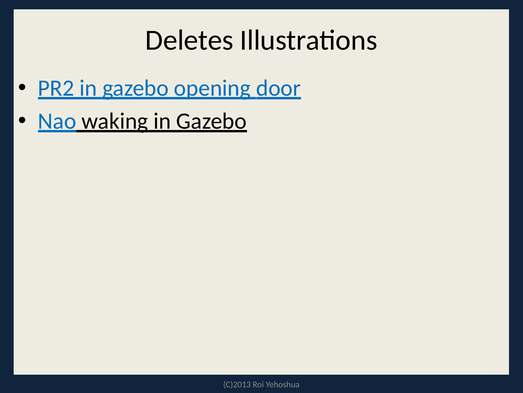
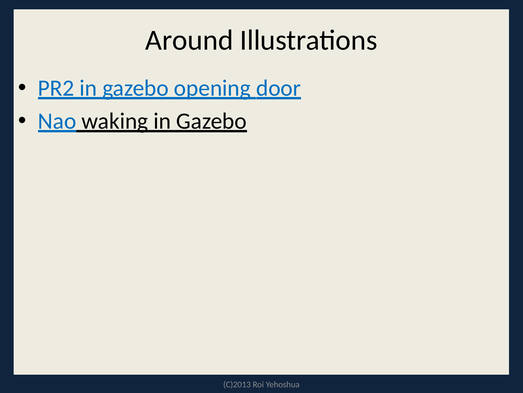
Deletes: Deletes -> Around (189, 40)
